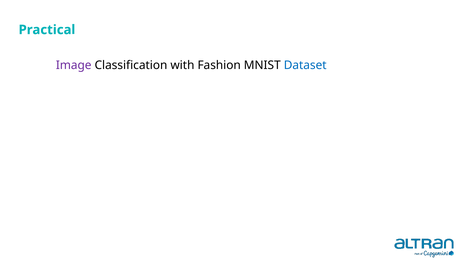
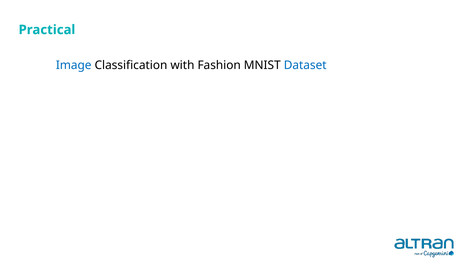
Image colour: purple -> blue (74, 65)
